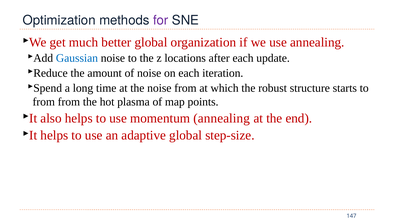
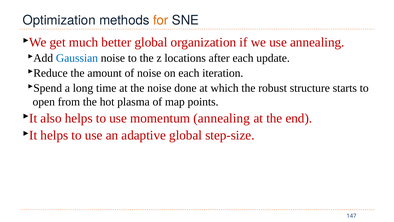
for colour: purple -> orange (161, 20)
noise from: from -> done (185, 88)
from: from -> open (44, 102)
